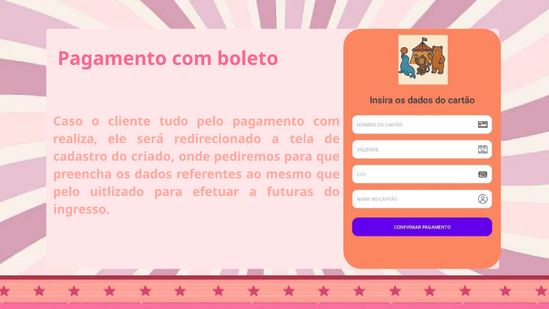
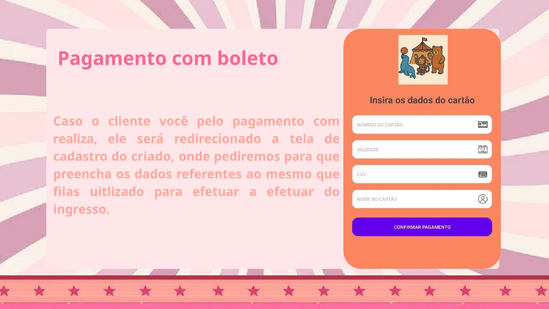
tudo: tudo -> você (174, 121)
pelo: pelo -> filas (66, 192)
a futuras: futuras -> efetuar (290, 192)
